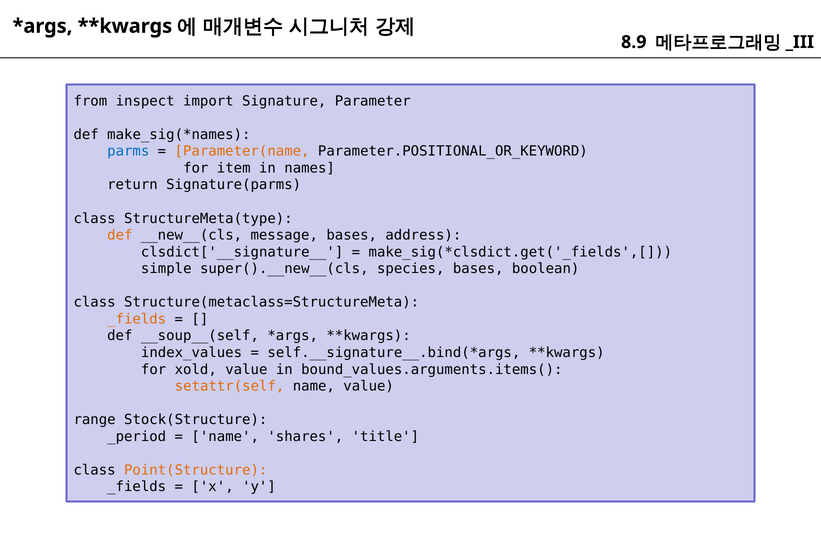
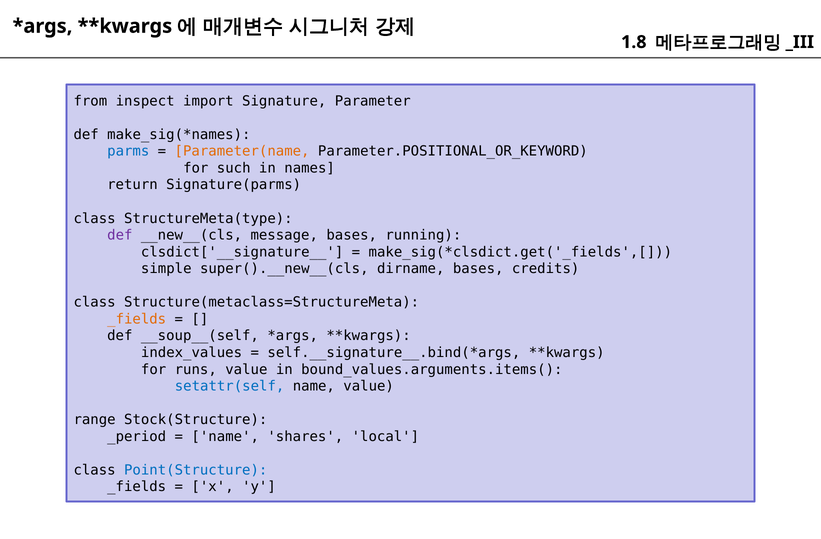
8.9: 8.9 -> 1.8 (634, 42)
item: item -> such (234, 168)
def colour: orange -> purple (120, 235)
address: address -> running (423, 235)
species: species -> dirname (411, 269)
boolean: boolean -> credits (546, 269)
xold: xold -> runs (196, 370)
setattr(self colour: orange -> blue (230, 386)
title: title -> local (385, 437)
Point(Structure colour: orange -> blue (196, 470)
